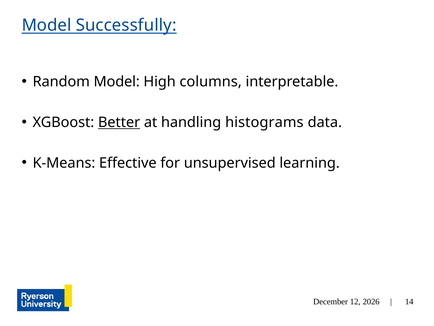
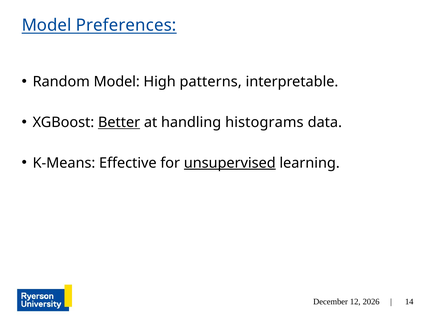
Successfully: Successfully -> Preferences (126, 25)
columns: columns -> patterns (211, 82)
unsupervised underline: none -> present (230, 163)
